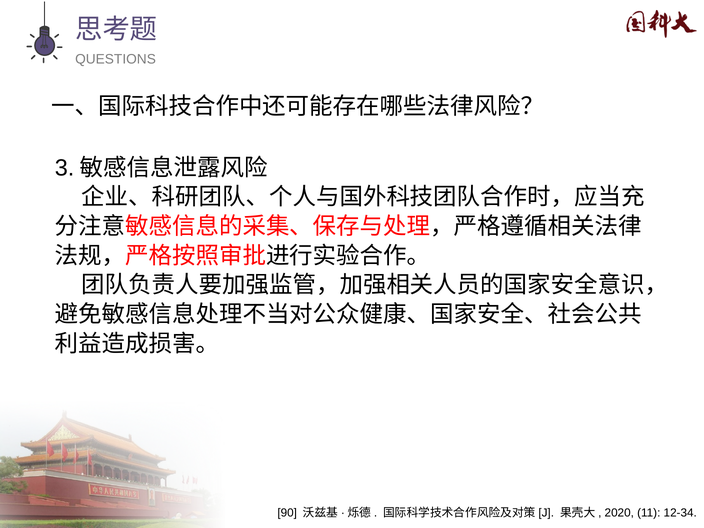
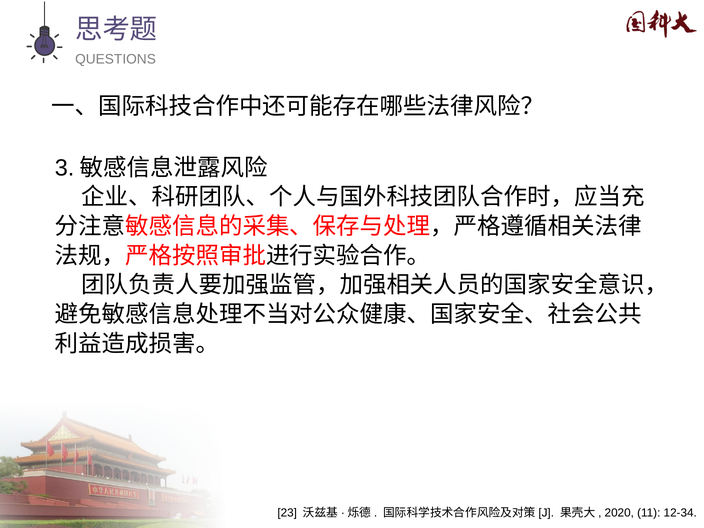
90: 90 -> 23 (287, 513)
